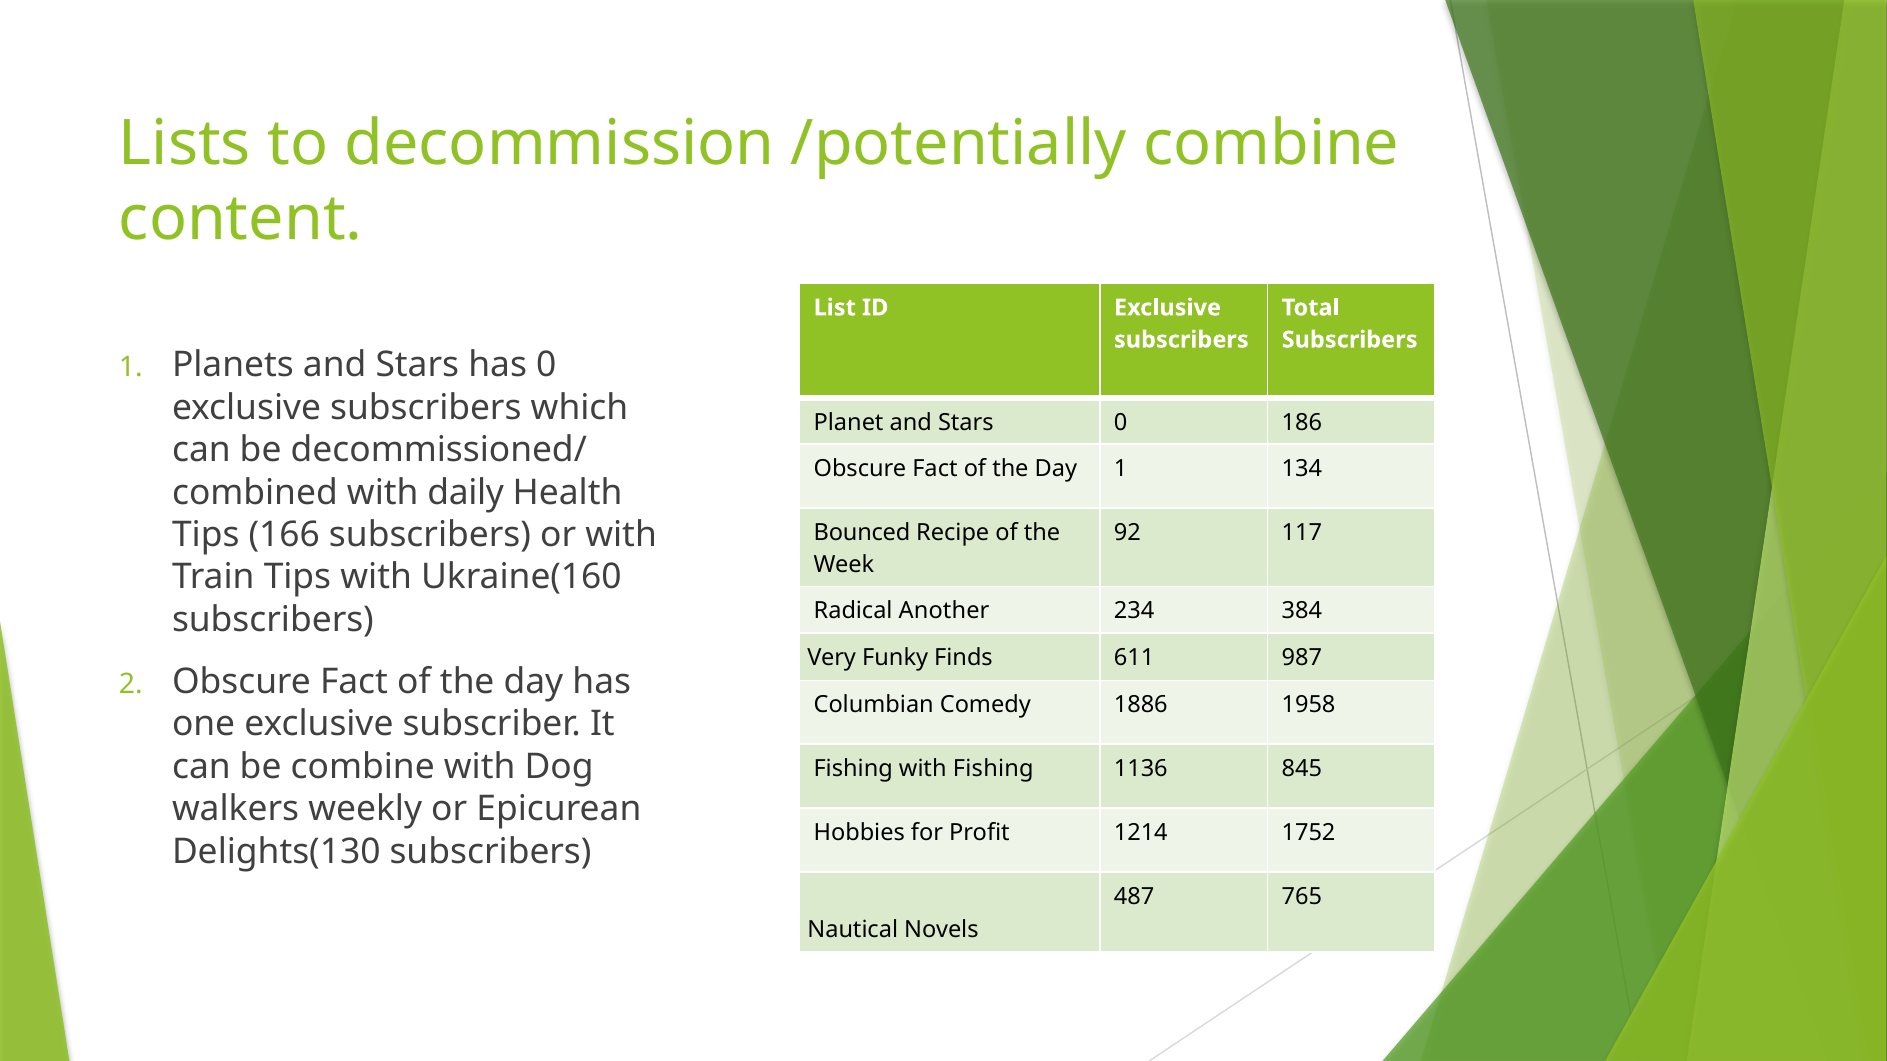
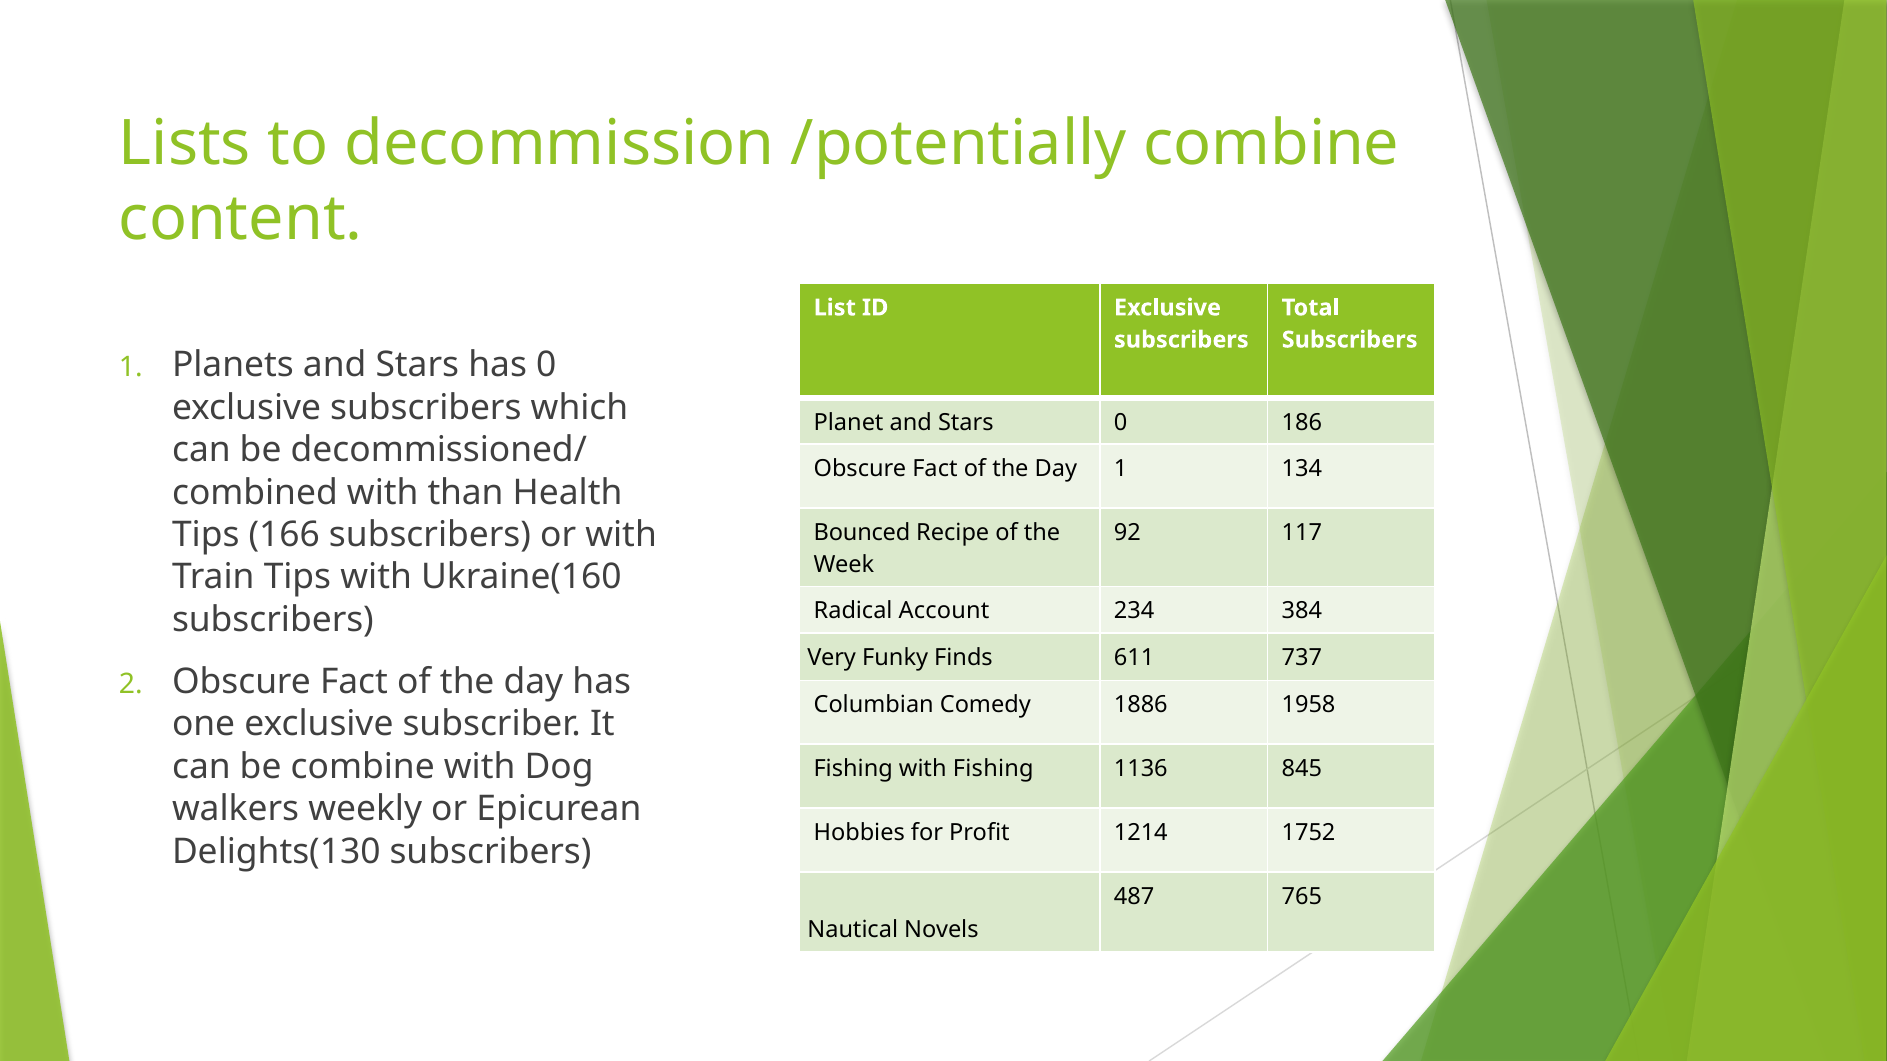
daily: daily -> than (466, 493)
Another: Another -> Account (944, 611)
987: 987 -> 737 (1302, 657)
